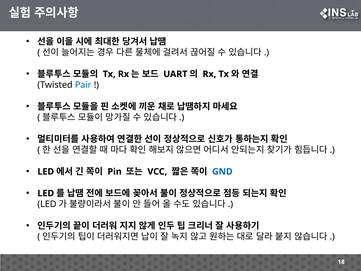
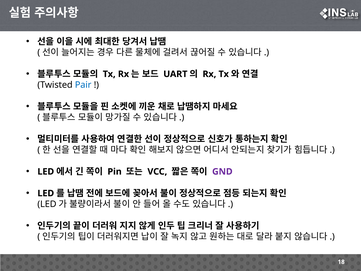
GND colour: blue -> purple (222, 171)
